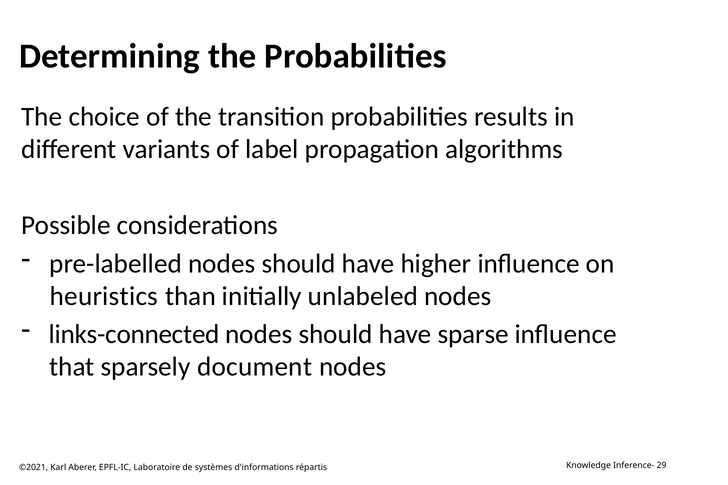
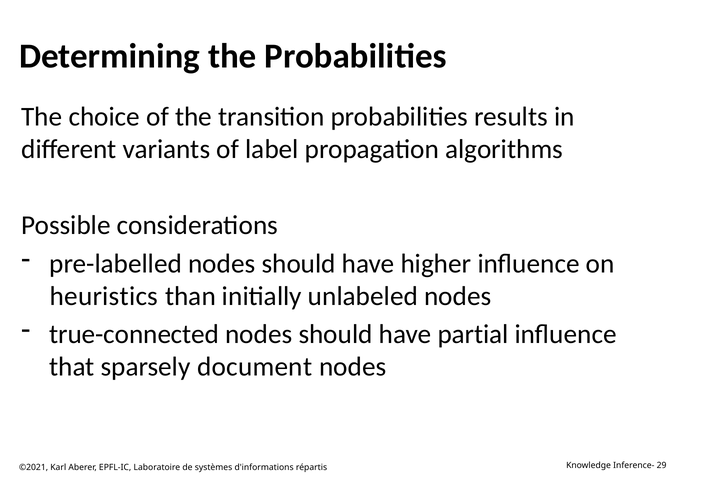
links-connected: links-connected -> true-connected (134, 335)
sparse: sparse -> partial (473, 335)
